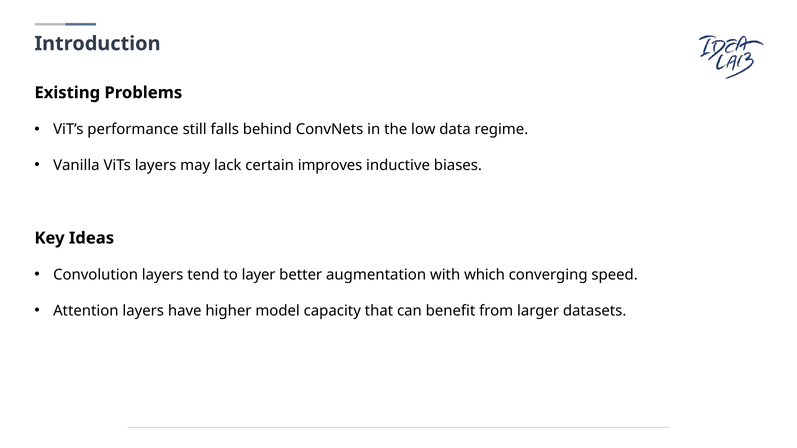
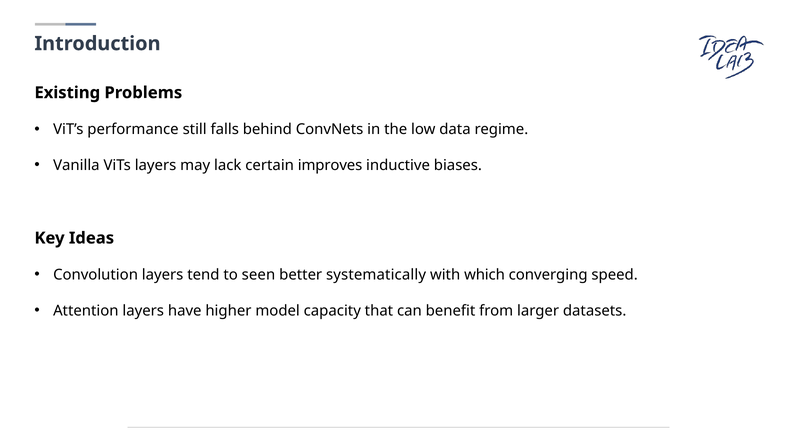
layer: layer -> seen (258, 275)
augmentation: augmentation -> systematically (376, 275)
